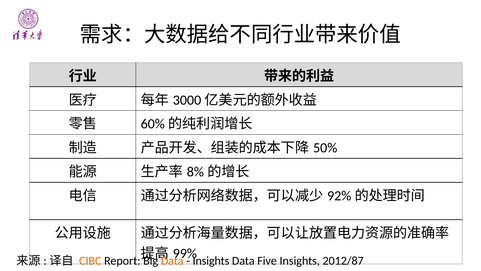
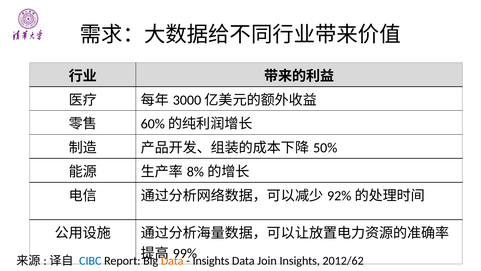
CIBC colour: orange -> blue (90, 261)
Five: Five -> Join (267, 261)
2012/87: 2012/87 -> 2012/62 (343, 261)
